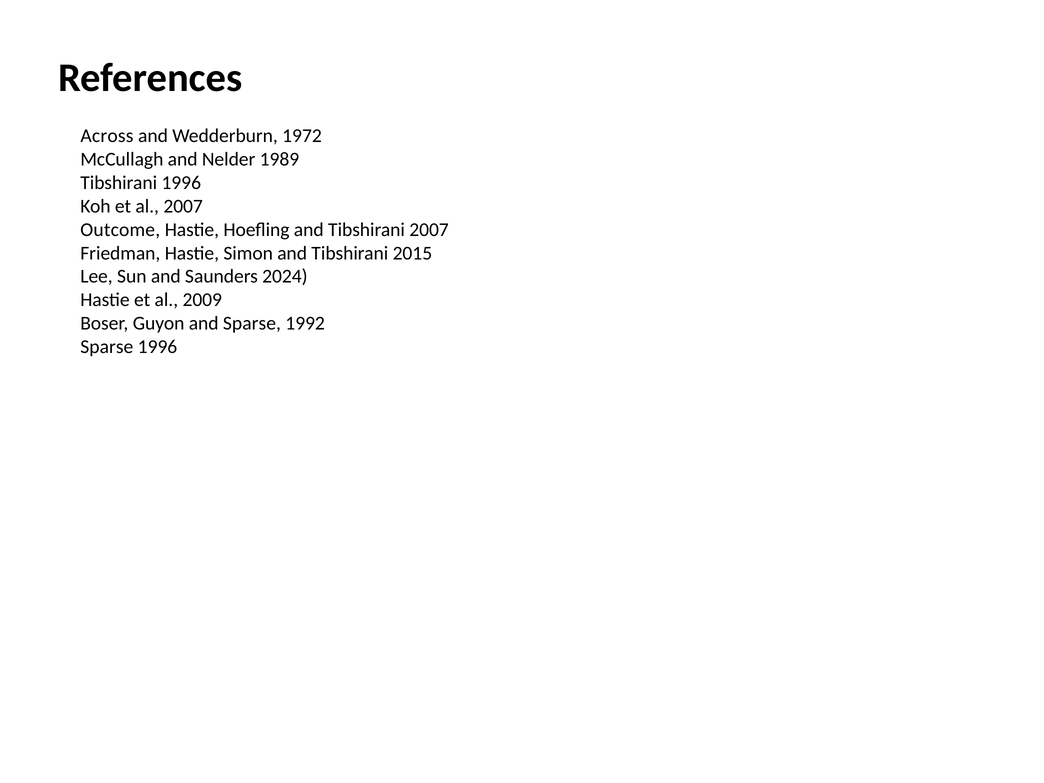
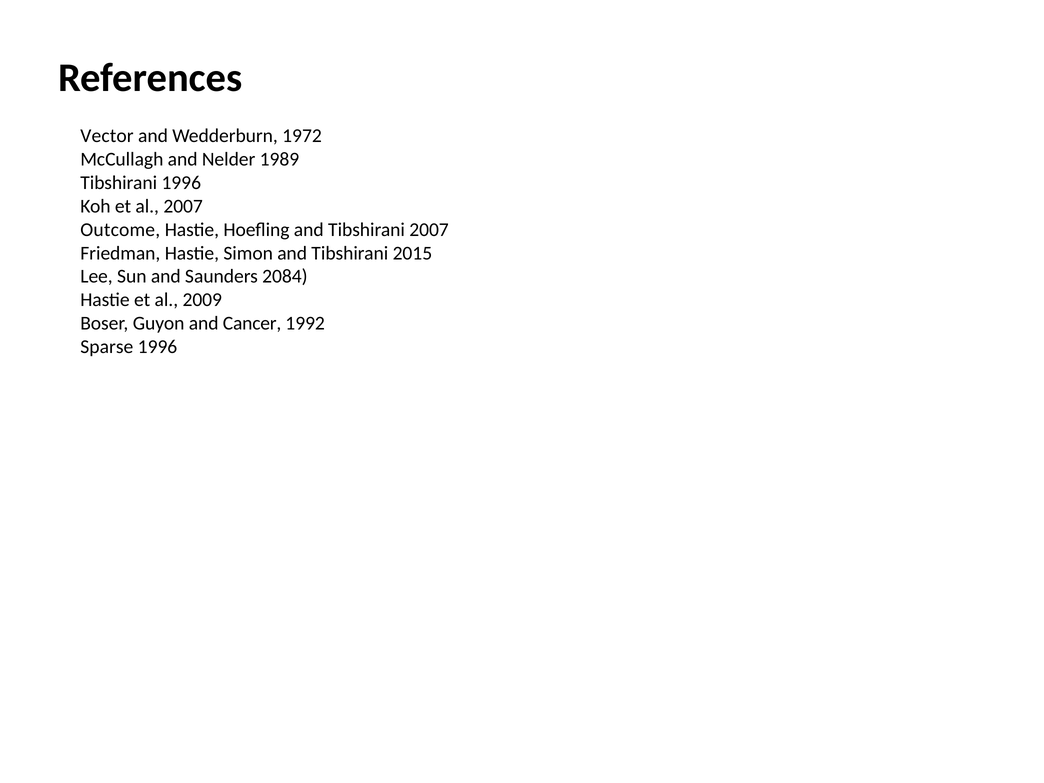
Across: Across -> Vector (107, 136)
2024: 2024 -> 2084 (285, 277)
and Sparse: Sparse -> Cancer (252, 323)
